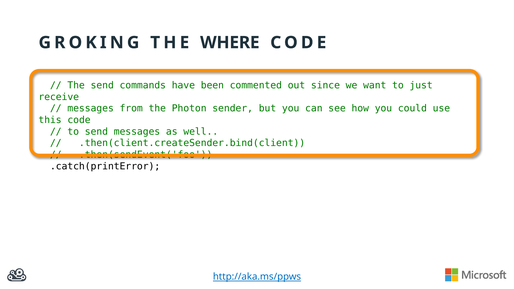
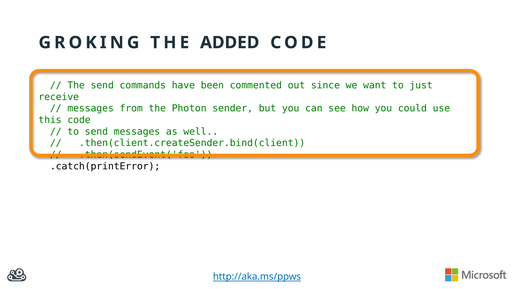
WHERE: WHERE -> ADDED (230, 43)
